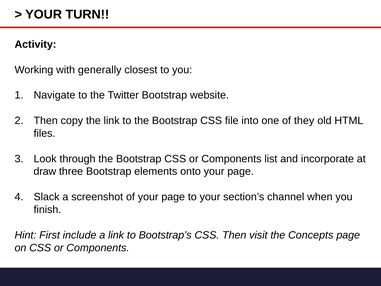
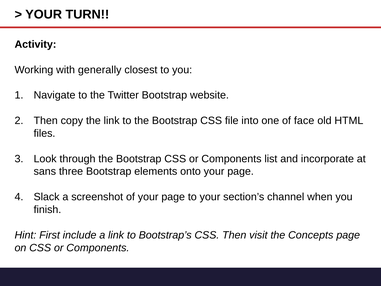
they: they -> face (304, 121)
draw: draw -> sans (45, 171)
